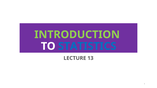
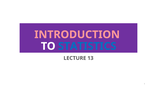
INTRODUCTION colour: light green -> pink (77, 35)
